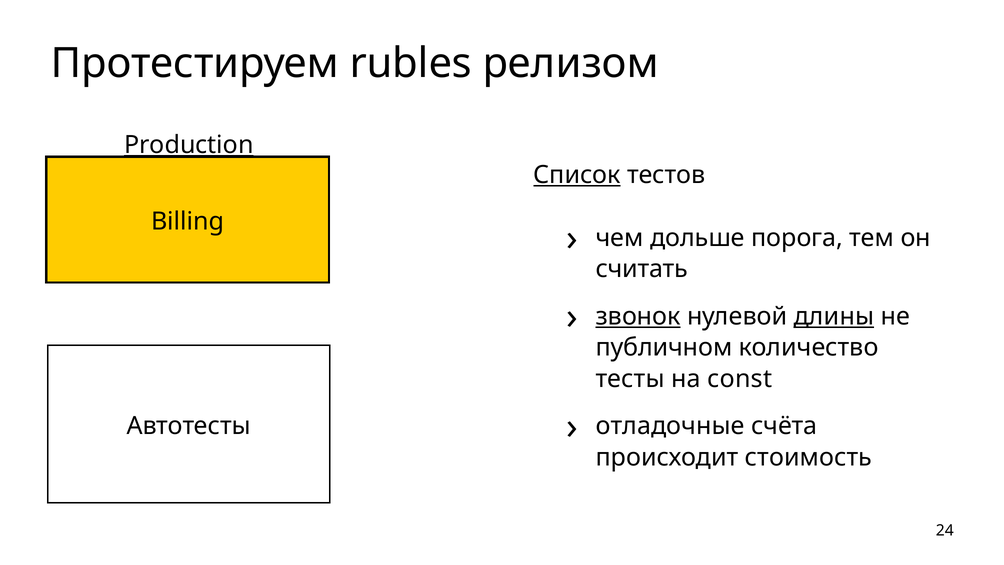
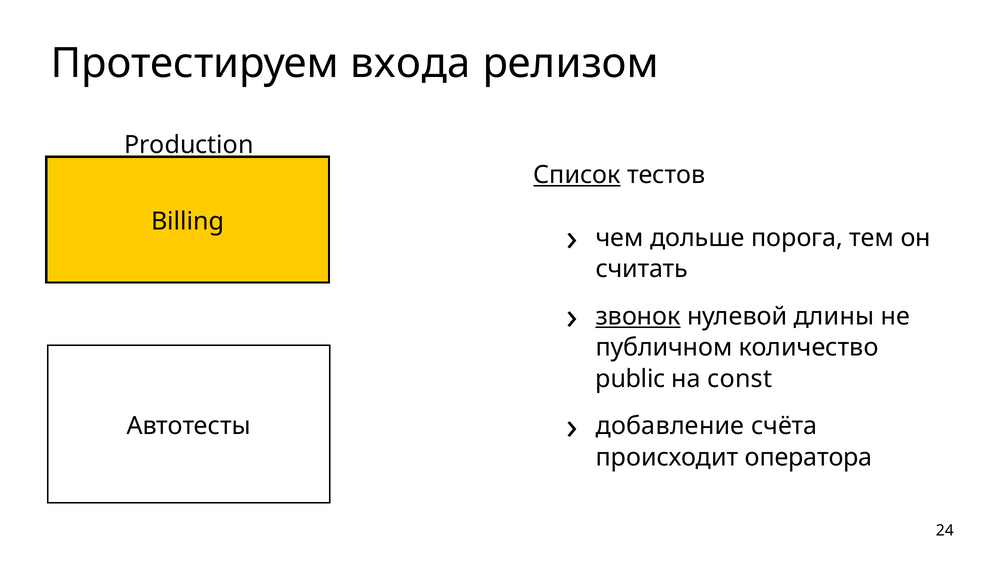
rubles: rubles -> входа (411, 63)
Production underline: present -> none (189, 145)
длины underline: present -> none (834, 316)
тесты: тесты -> public (630, 379)
отладочные: отладочные -> добавление (670, 426)
стоимость: стоимость -> оператора (809, 457)
